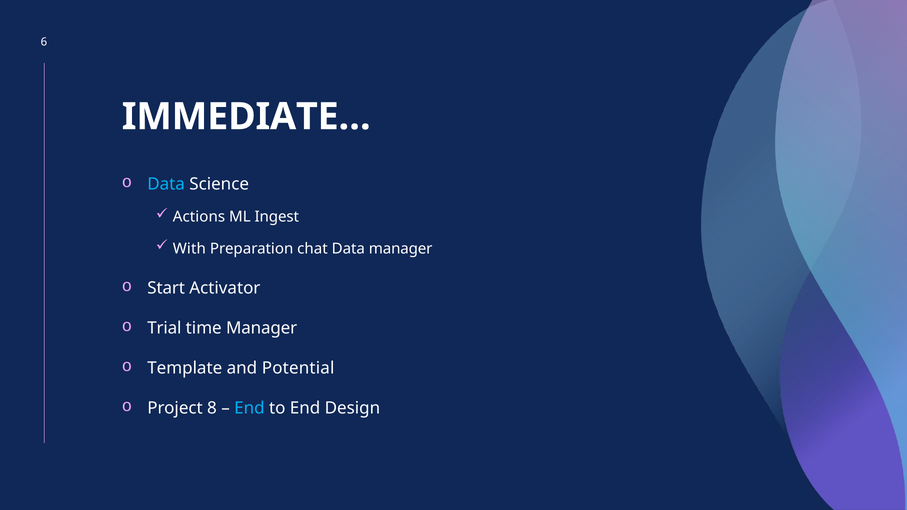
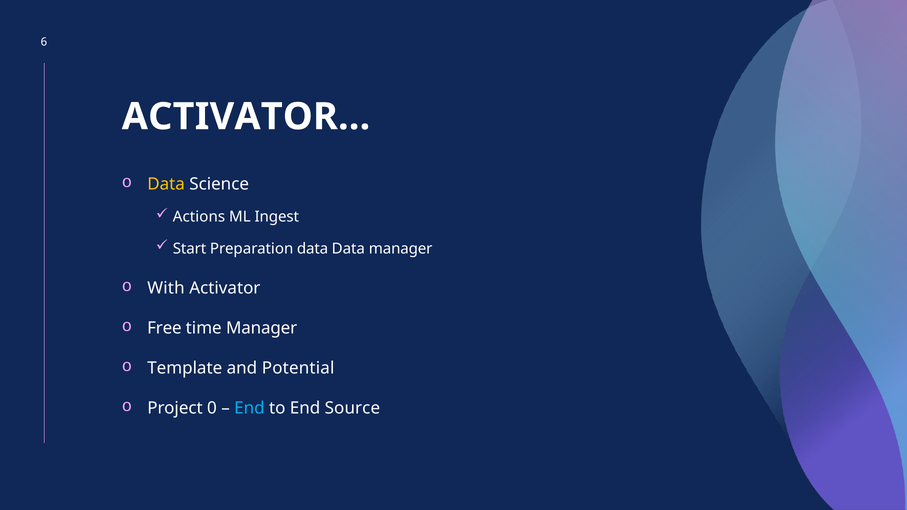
IMMEDIATE…: IMMEDIATE… -> ACTIVATOR… (246, 117)
Data colour: light blue -> yellow (166, 184)
With: With -> Start (189, 249)
Preparation chat: chat -> data (313, 249)
Start: Start -> With (166, 288)
Trial: Trial -> Free (164, 328)
8: 8 -> 0 (212, 408)
Design: Design -> Source (352, 408)
